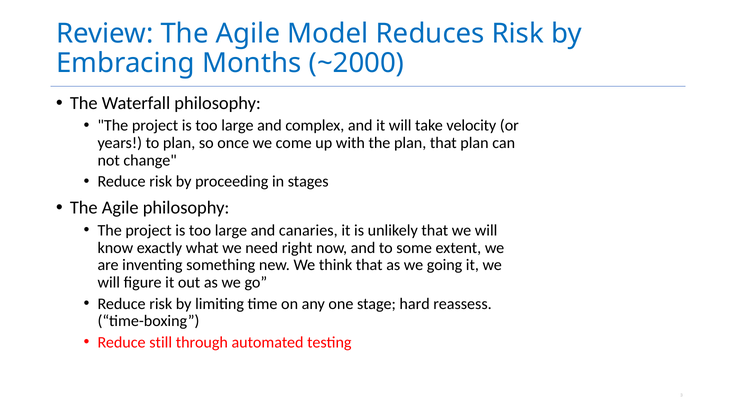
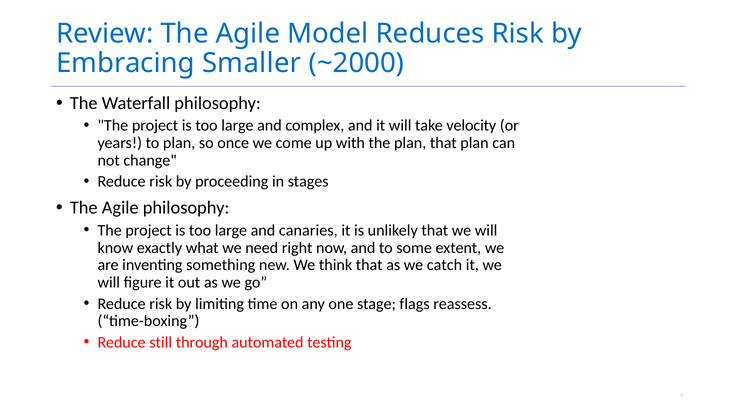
Months: Months -> Smaller (252, 63)
going: going -> catch (445, 265)
hard: hard -> flags (415, 304)
